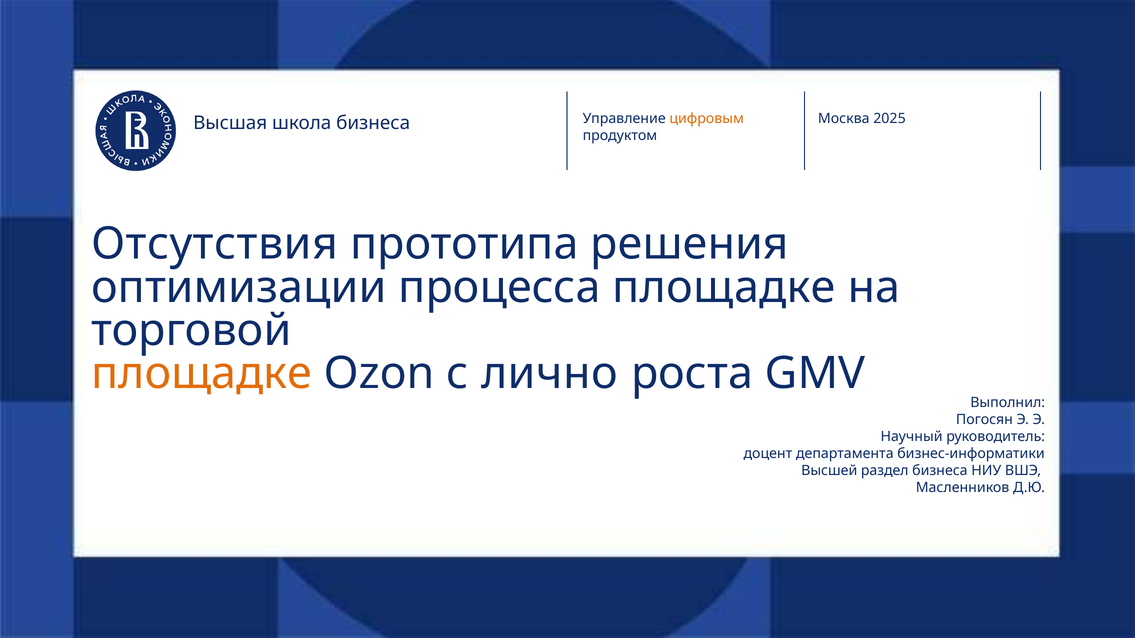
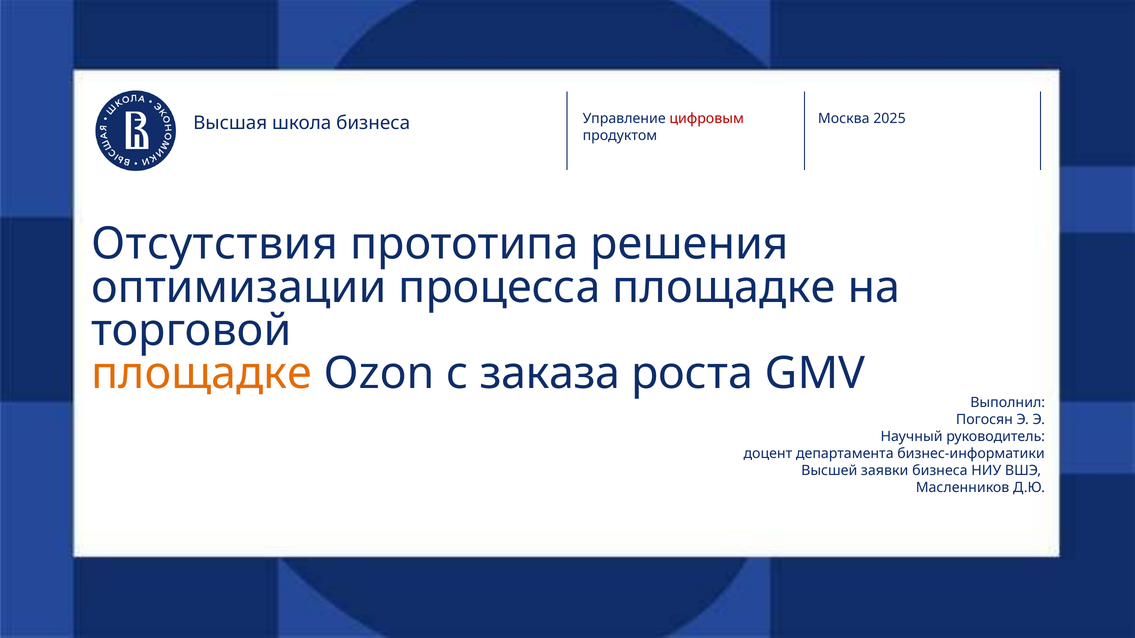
цифровым colour: orange -> red (707, 119)
лично: лично -> заказа (550, 374)
раздел: раздел -> заявки (885, 471)
